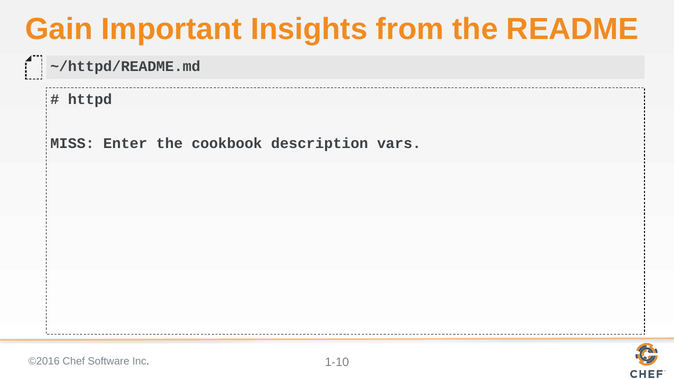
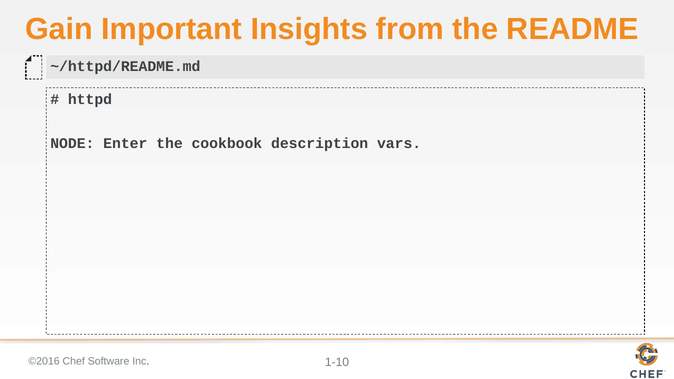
MISS: MISS -> NODE (72, 143)
